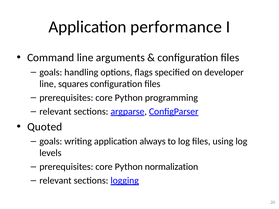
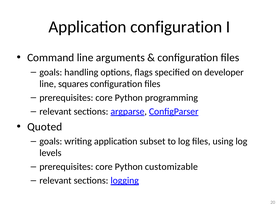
Application performance: performance -> configuration (176, 27)
always: always -> subset (153, 142)
normalization: normalization -> customizable (171, 167)
